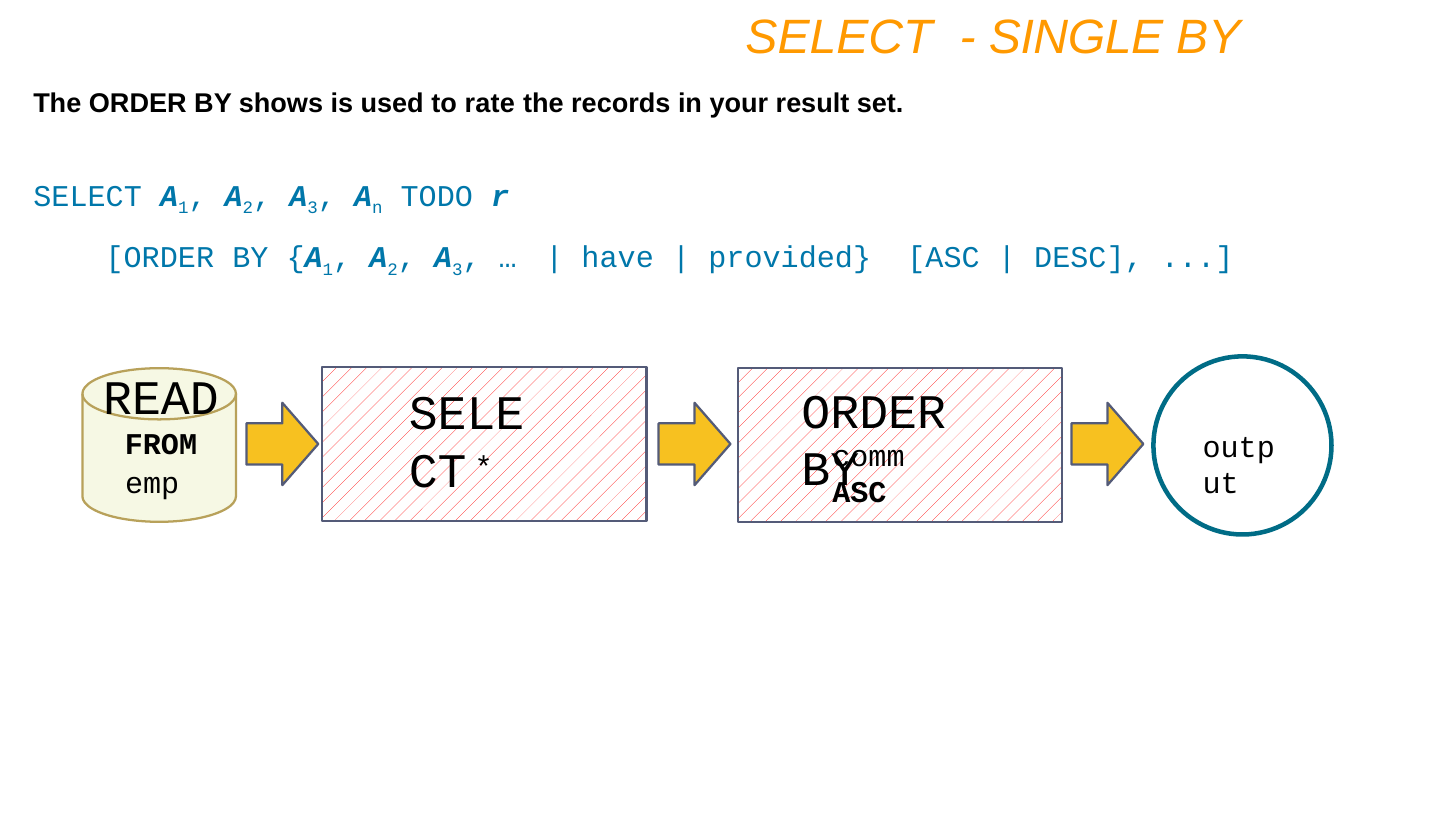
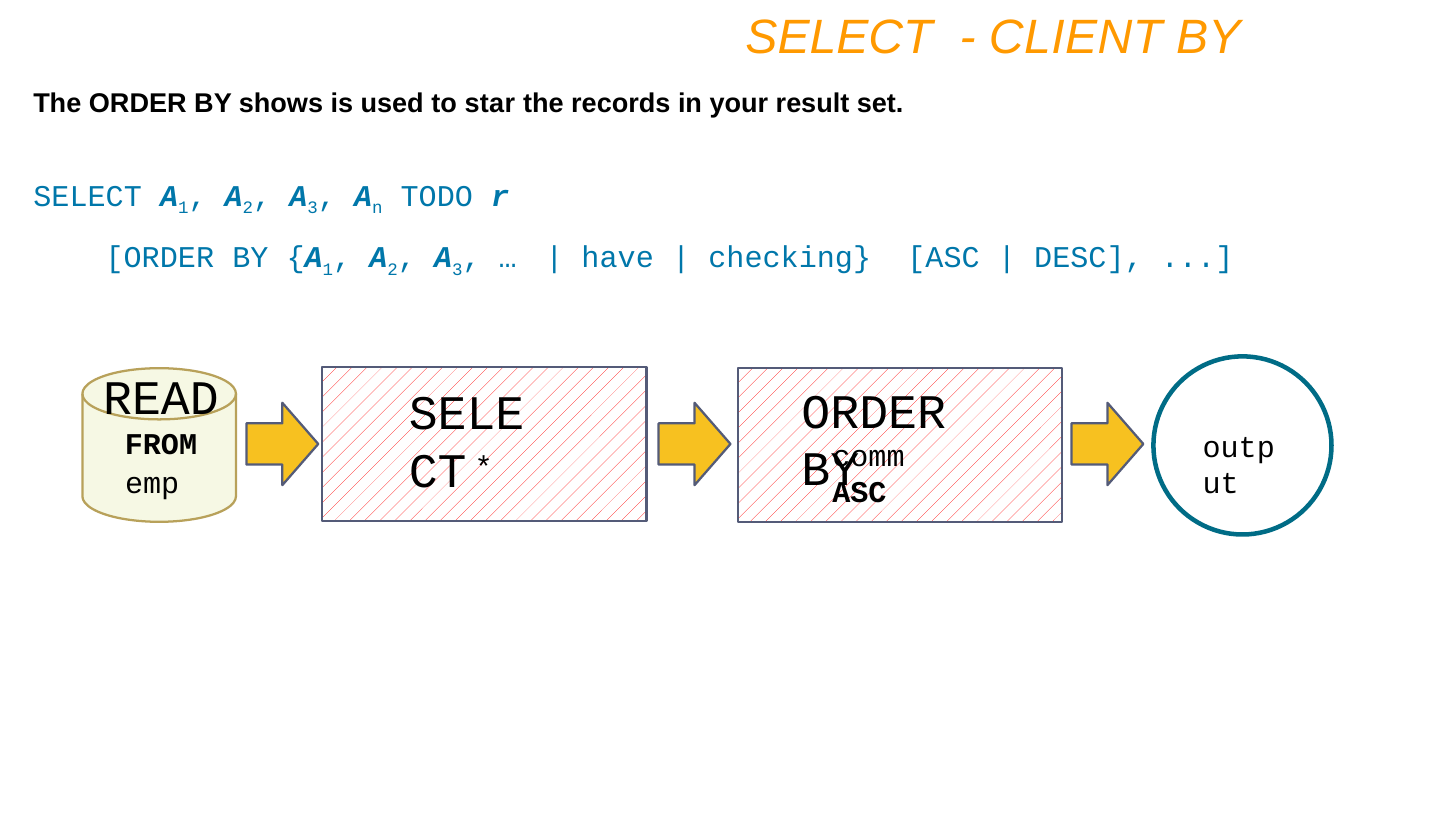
SINGLE: SINGLE -> CLIENT (1076, 38)
rate: rate -> star (490, 103)
provided: provided -> checking (790, 258)
